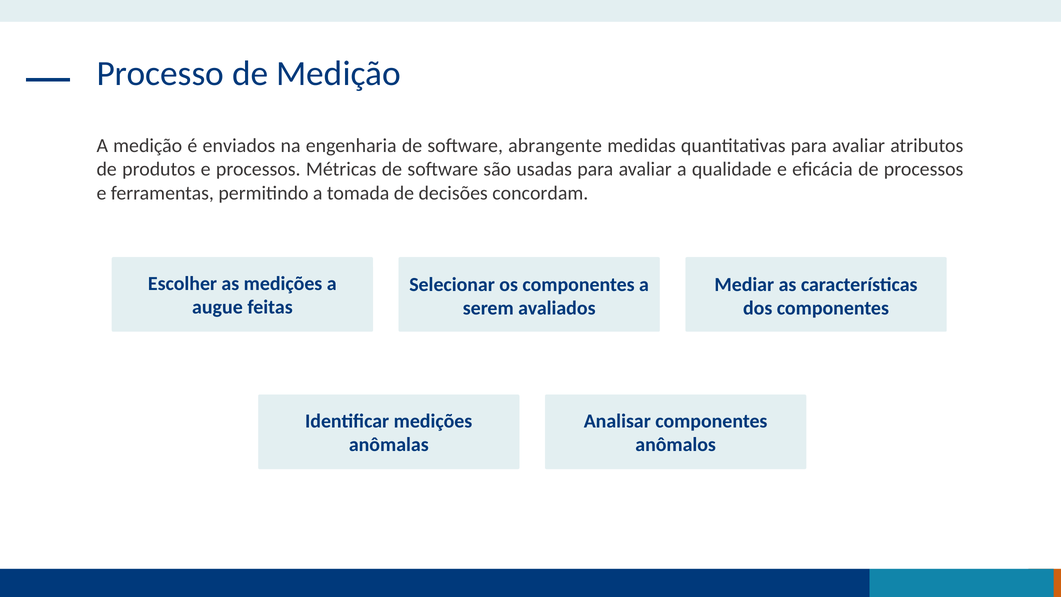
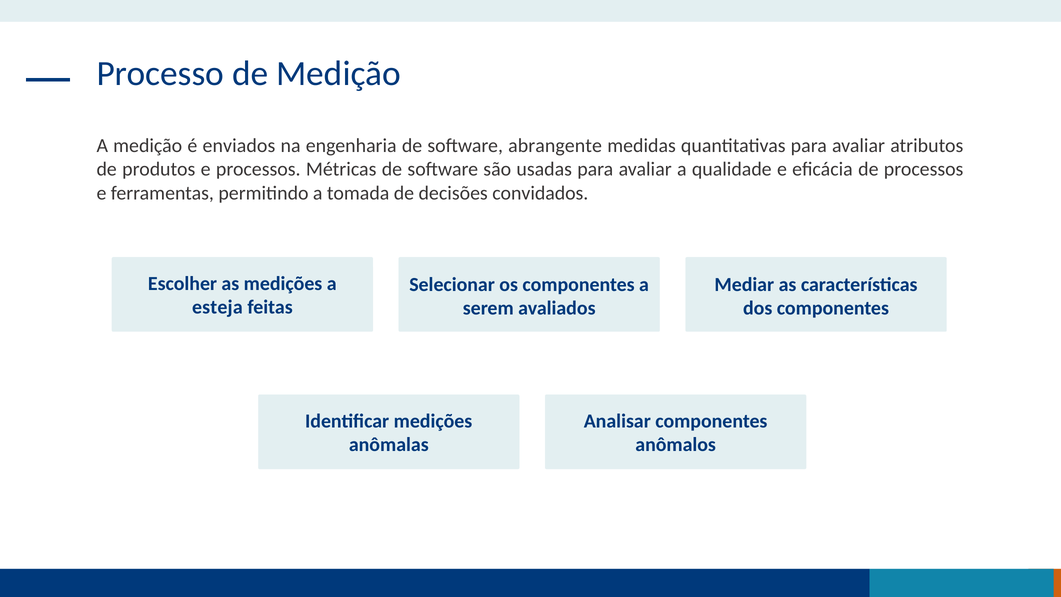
concordam: concordam -> convidados (540, 193)
augue: augue -> esteja (217, 307)
